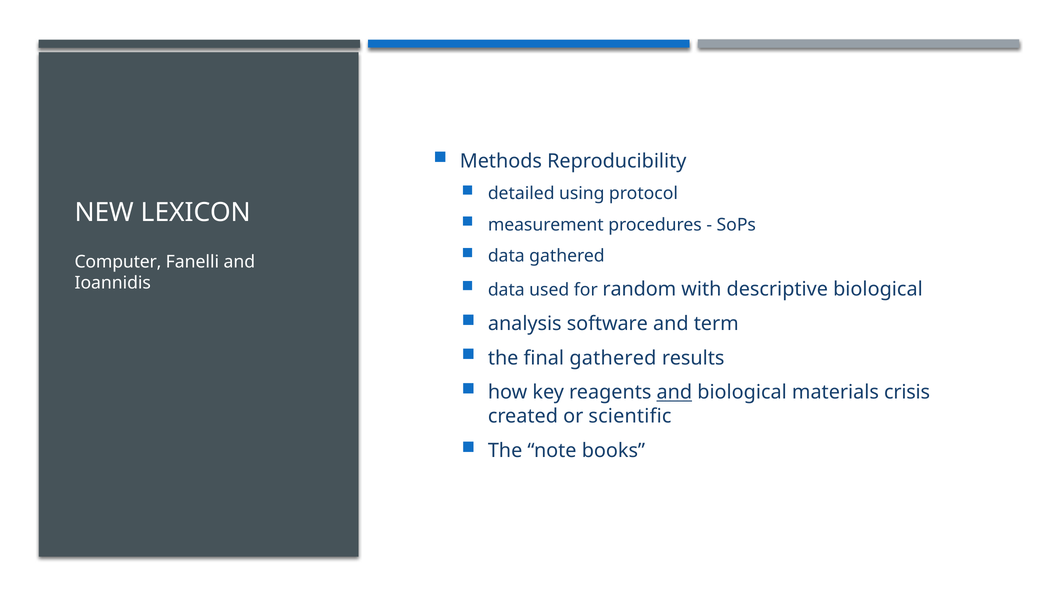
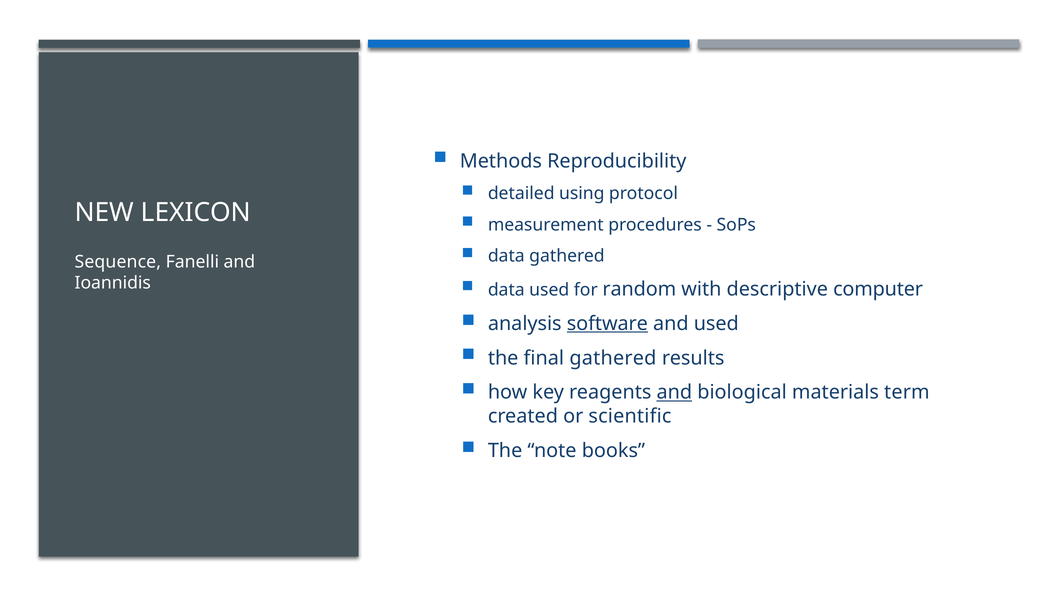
Computer: Computer -> Sequence (118, 262)
descriptive biological: biological -> computer (878, 289)
software underline: none -> present (607, 324)
and term: term -> used (716, 324)
crisis: crisis -> term (907, 392)
